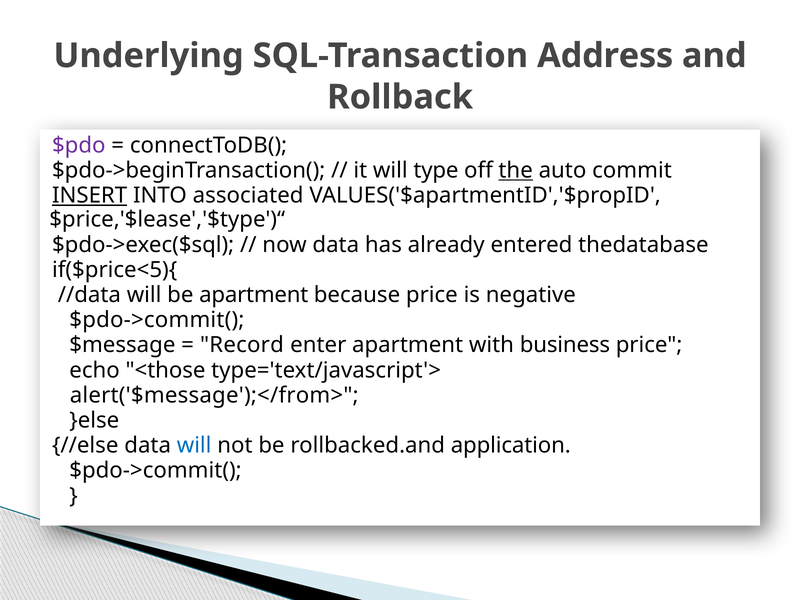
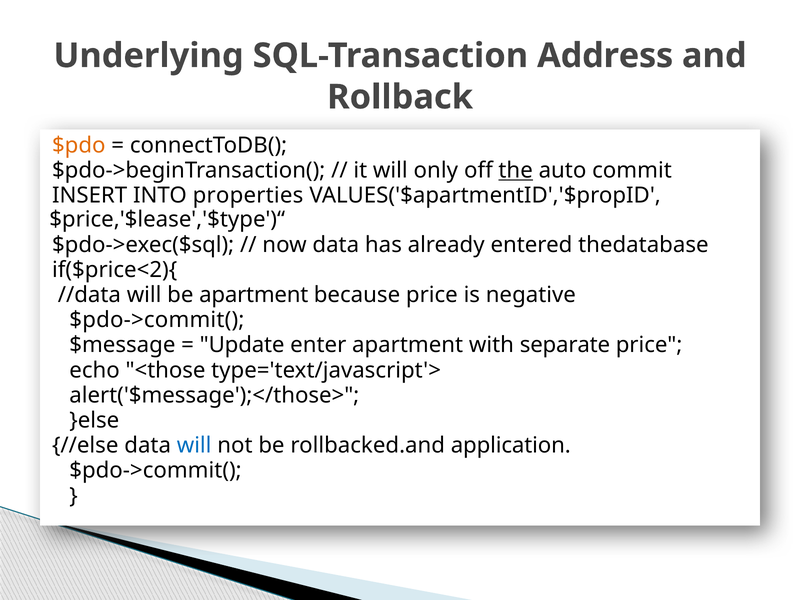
$pdo colour: purple -> orange (79, 145)
type: type -> only (436, 171)
INSERT underline: present -> none (90, 196)
associated: associated -> properties (248, 196)
if($price<5){: if($price<5){ -> if($price<2){ (115, 270)
Record: Record -> Update (242, 345)
business: business -> separate (565, 345)
alert('$message');</from>: alert('$message');</from> -> alert('$message');</those> (214, 395)
